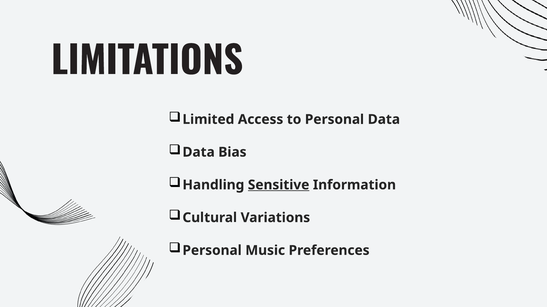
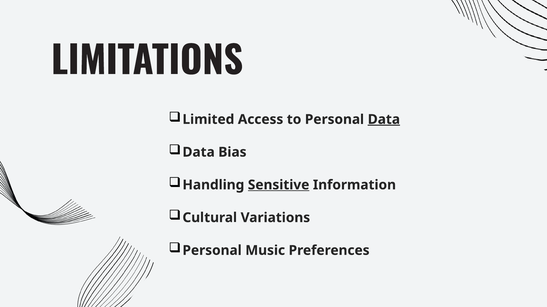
Data underline: none -> present (384, 120)
